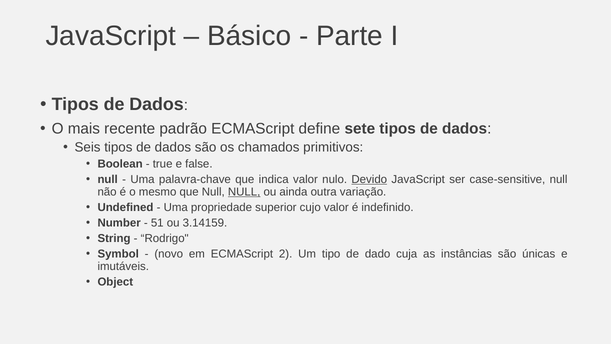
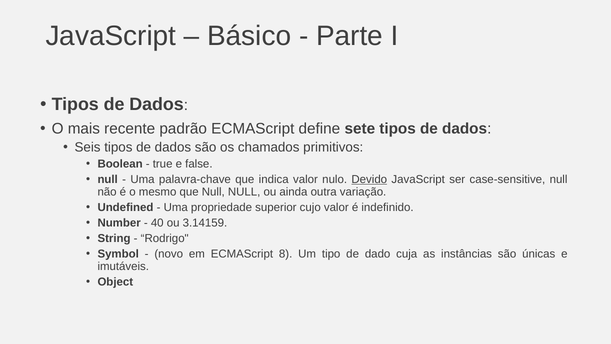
NULL underline: present -> none (244, 192)
51: 51 -> 40 (157, 223)
2: 2 -> 8 (286, 254)
